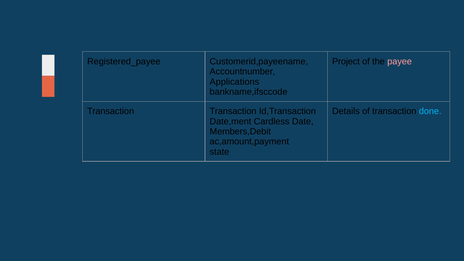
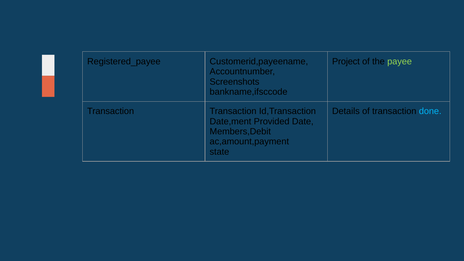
payee colour: pink -> light green (400, 61)
Applications: Applications -> Screenshots (235, 82)
Cardless: Cardless -> Provided (272, 121)
